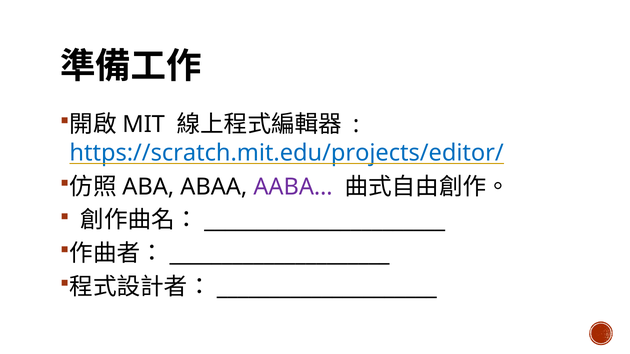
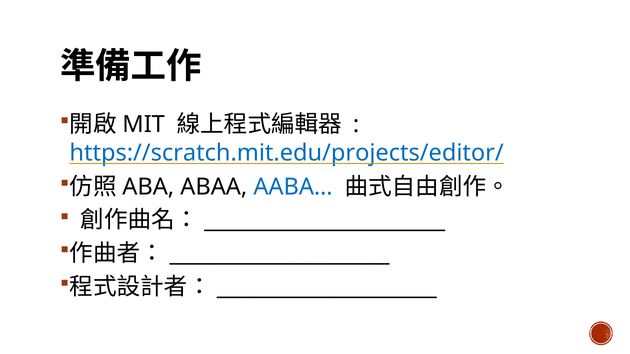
AABA… colour: purple -> blue (293, 187)
